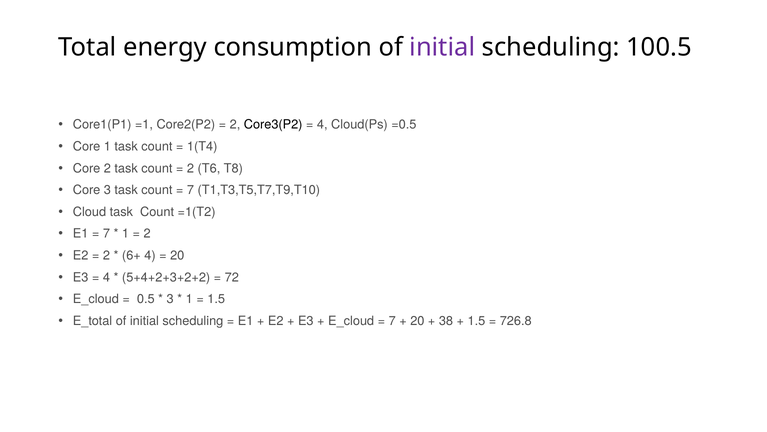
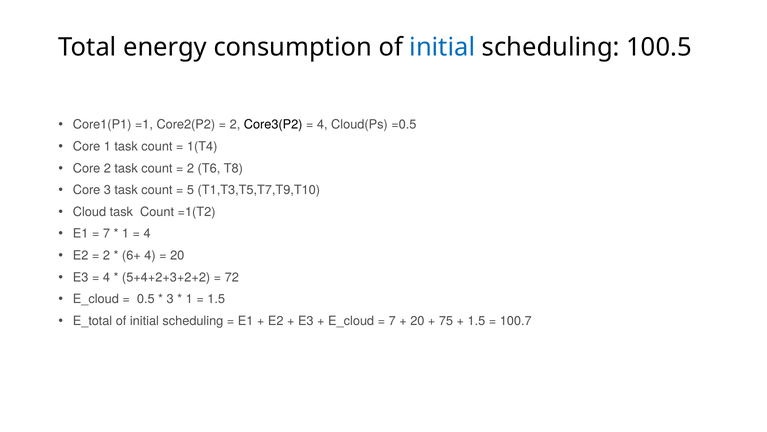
initial colour: purple -> blue (442, 47)
7: 7 -> 5 (191, 190)
2: 2 -> 4 (147, 233)
38: 38 -> 75 (446, 321)
726.8: 726.8 -> 100.7 (516, 321)
